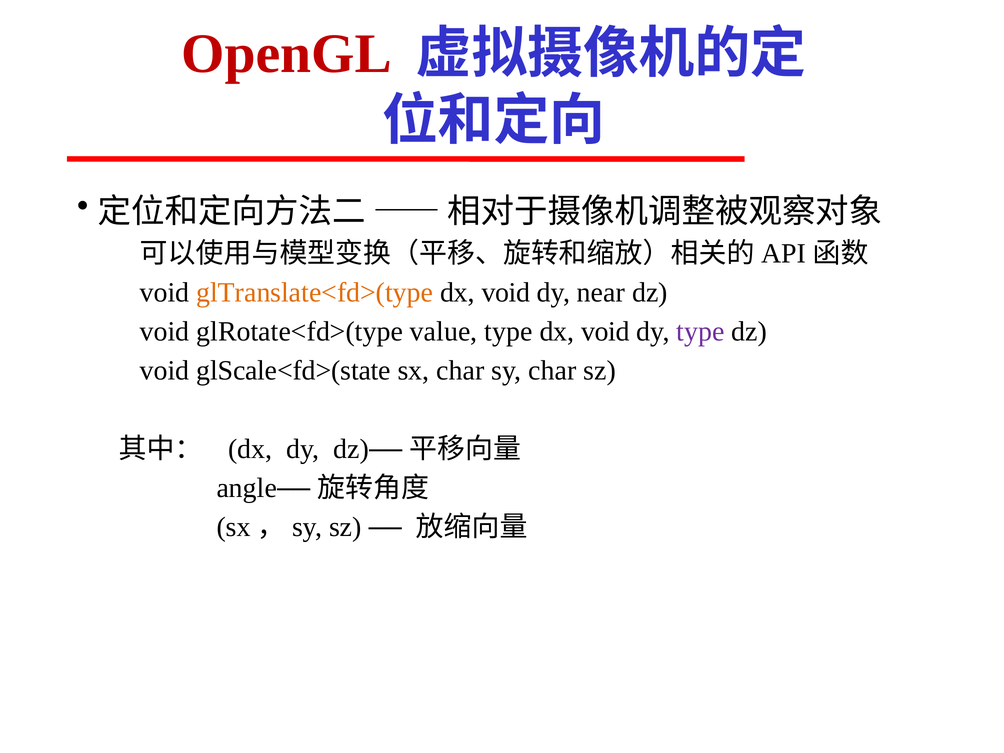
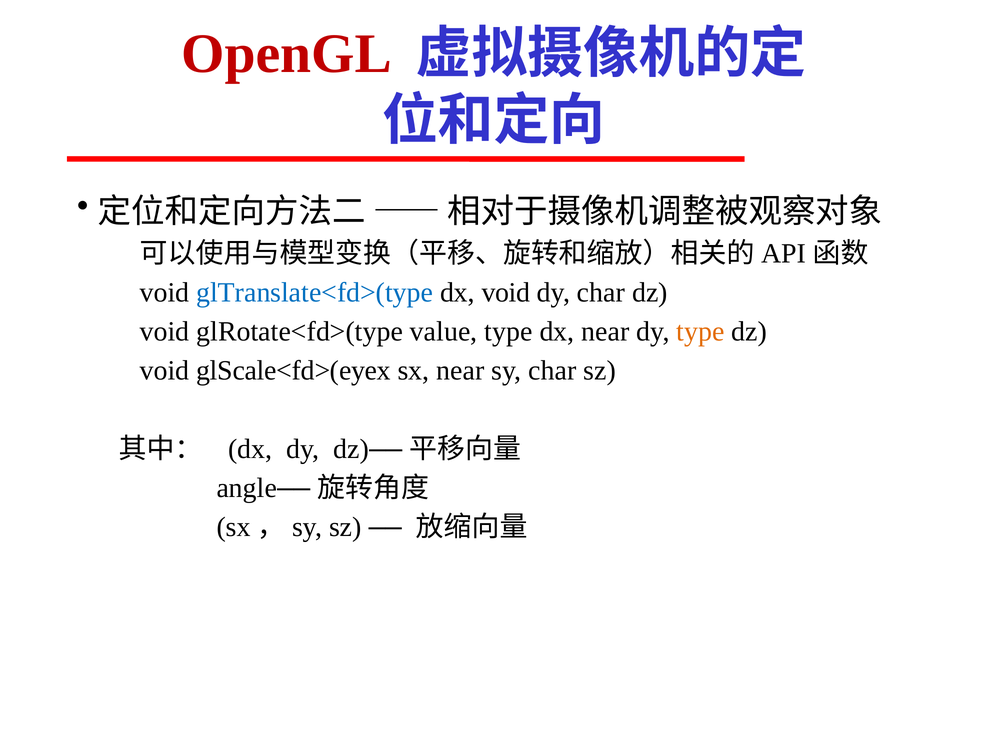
glTranslate<fd>(type colour: orange -> blue (315, 293)
dy near: near -> char (601, 293)
type dx void: void -> near (605, 332)
type colour: purple -> orange (700, 332)
glScale<fd>(state: glScale<fd>(state -> glScale<fd>(eyex (294, 371)
sx char: char -> near (460, 371)
